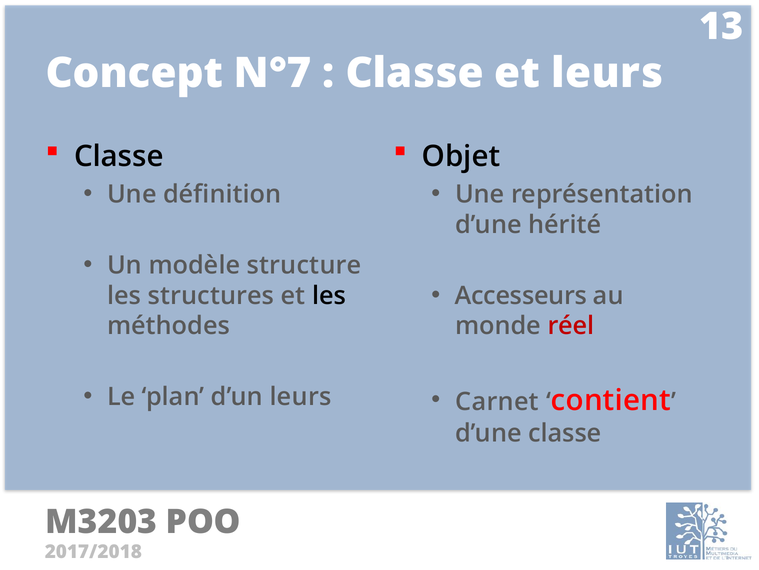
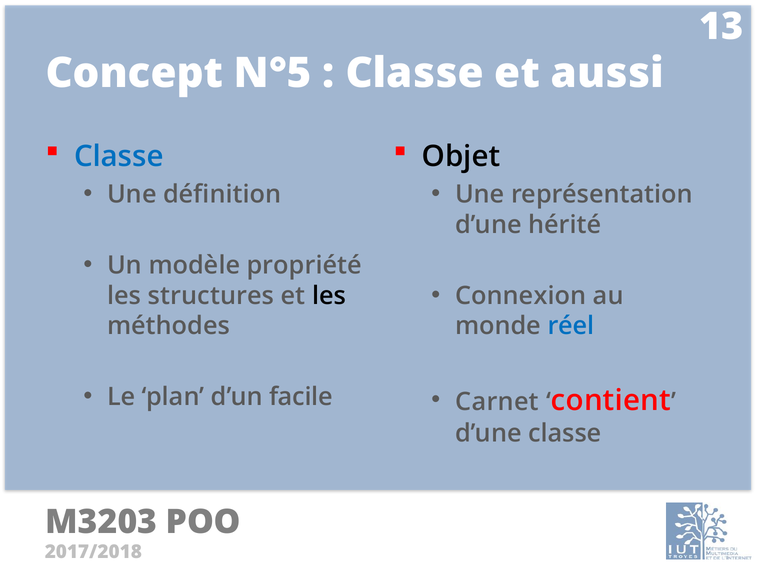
N°7: N°7 -> N°5 (273, 73)
et leurs: leurs -> aussi (607, 73)
Classe colour: black -> blue (119, 156)
structure: structure -> propriété (304, 265)
Accesseurs: Accesseurs -> Connexion (521, 295)
réel colour: red -> blue (571, 326)
d’un leurs: leurs -> facile (301, 396)
